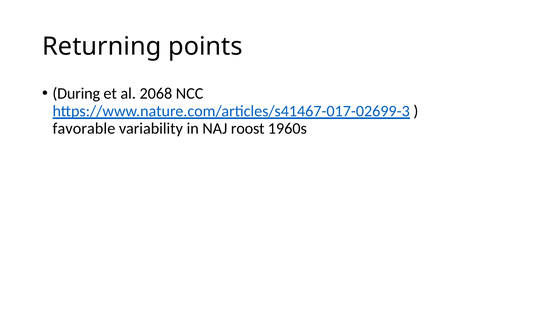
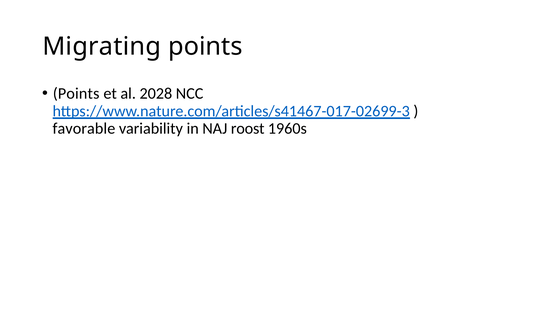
Returning: Returning -> Migrating (102, 46)
During: During -> Points (76, 93)
2068: 2068 -> 2028 (156, 93)
